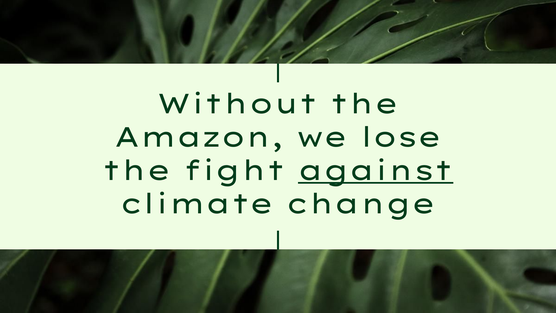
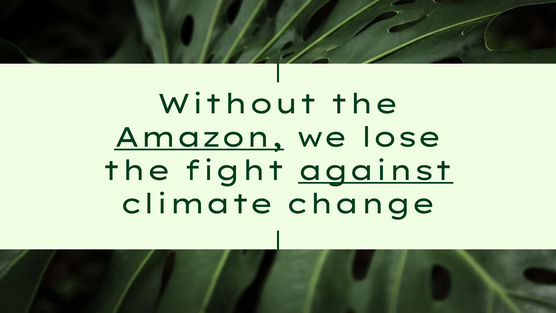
Amazon underline: none -> present (199, 137)
